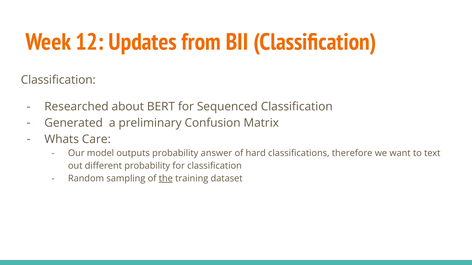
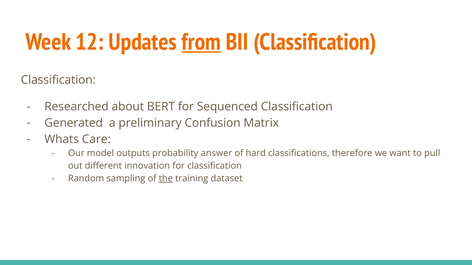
from underline: none -> present (201, 42)
text: text -> pull (432, 153)
different probability: probability -> innovation (147, 166)
